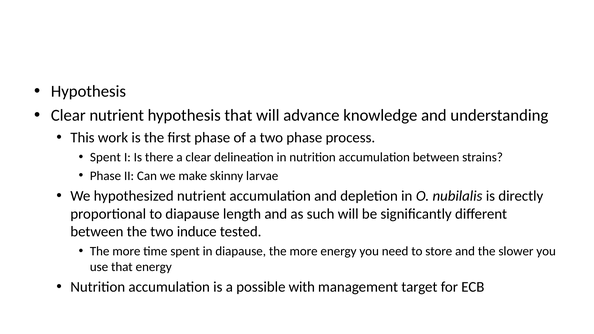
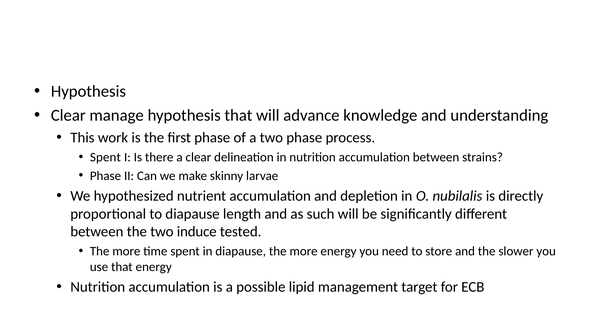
Clear nutrient: nutrient -> manage (117, 115)
with: with -> lipid (302, 287)
